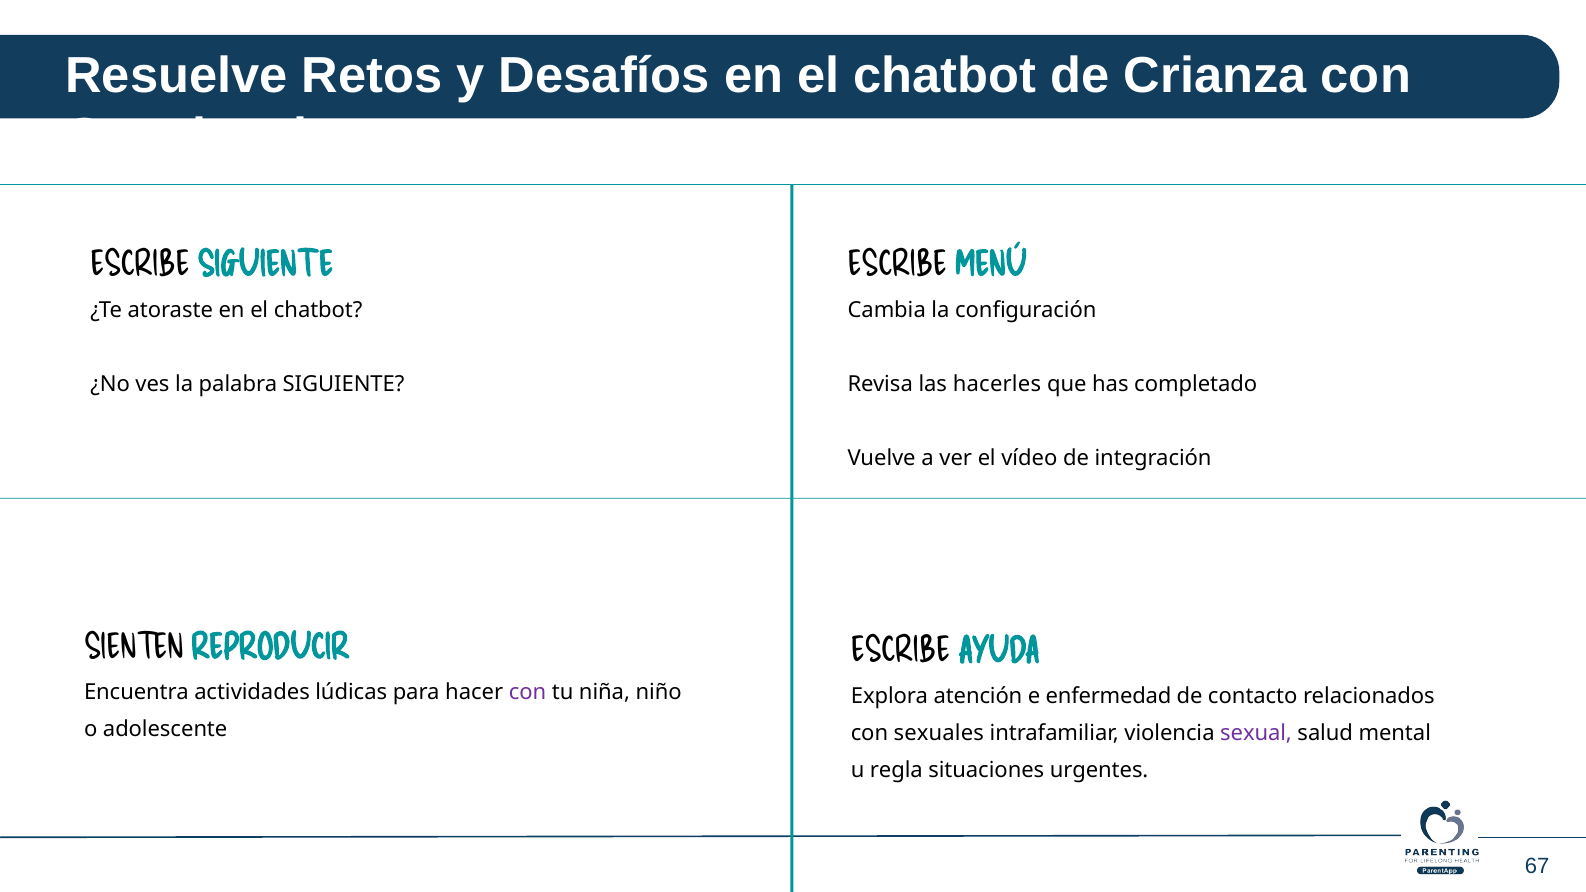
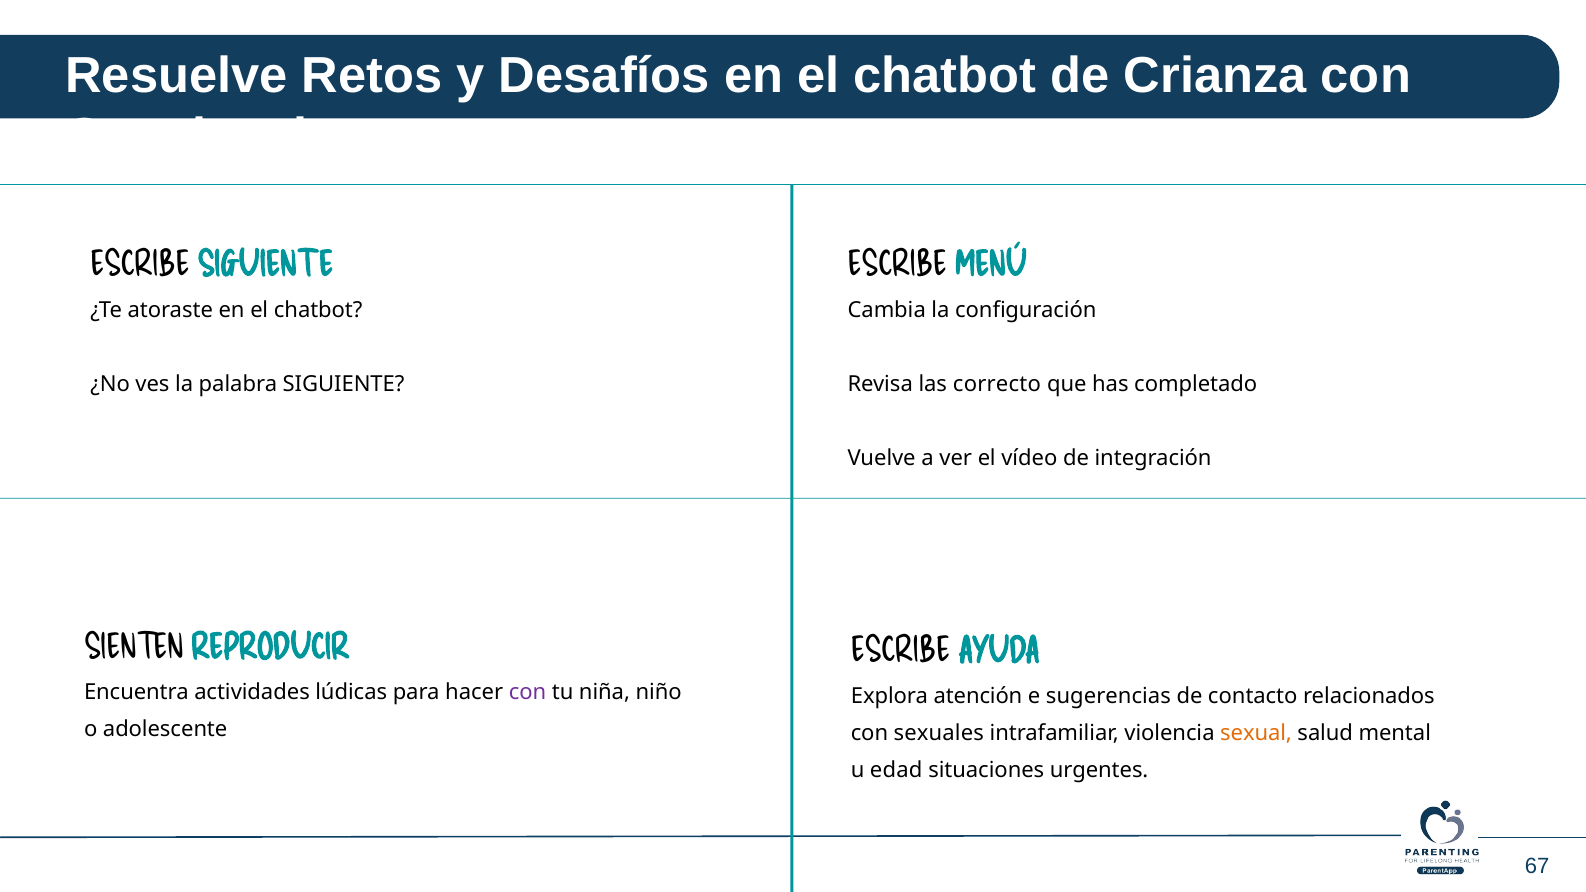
hacerles: hacerles -> correcto (997, 384)
enfermedad: enfermedad -> sugerencias (1108, 696)
sexual colour: purple -> orange (1256, 733)
regla: regla -> edad (896, 770)
